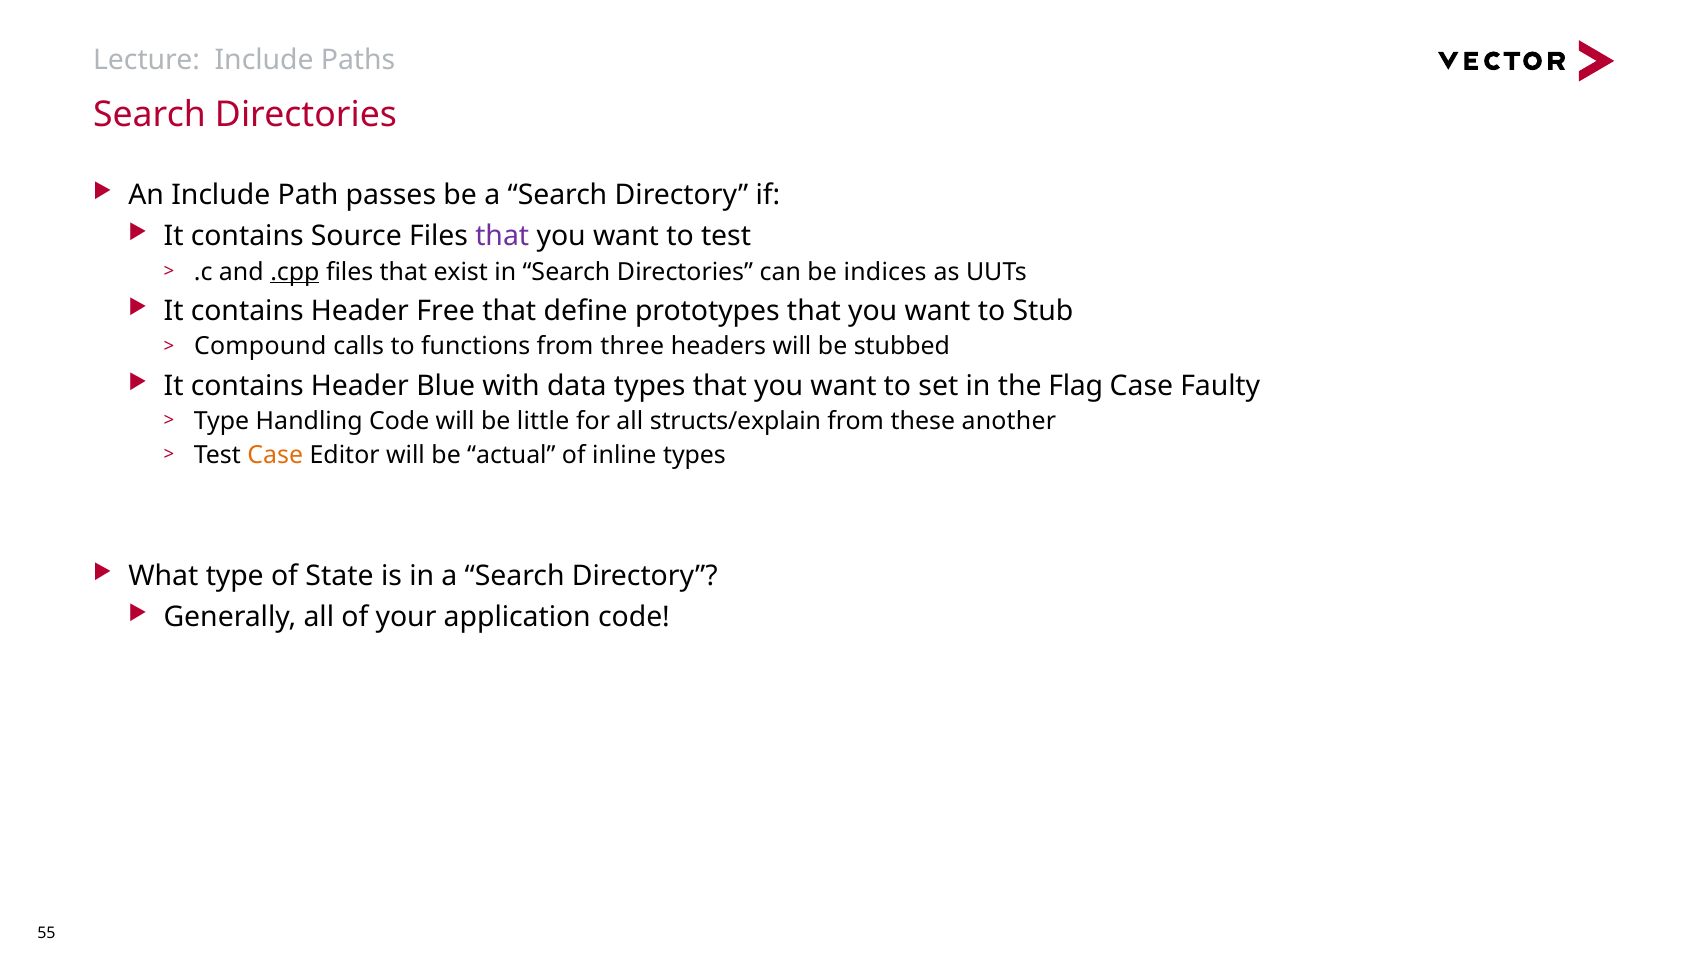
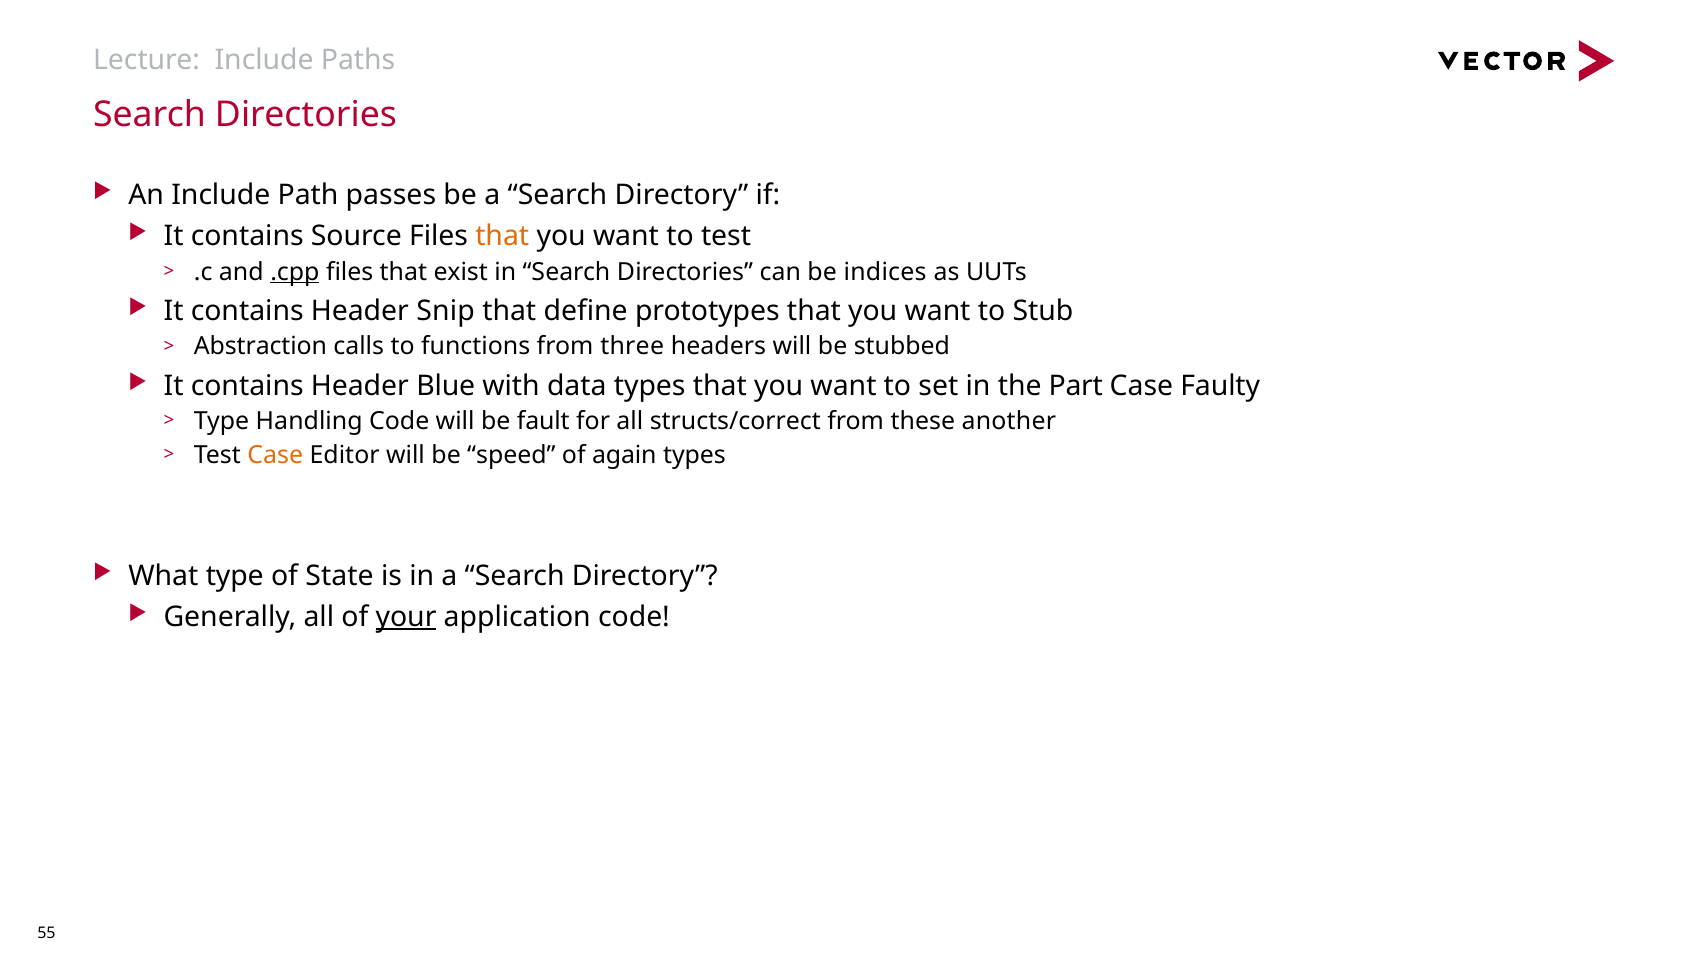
that colour: purple -> orange (502, 236)
Free: Free -> Snip (446, 311)
Compound: Compound -> Abstraction (260, 346)
Flag: Flag -> Part (1076, 386)
little: little -> fault (543, 421)
structs/explain: structs/explain -> structs/correct (735, 421)
actual: actual -> speed (511, 455)
inline: inline -> again (624, 455)
your underline: none -> present (406, 617)
